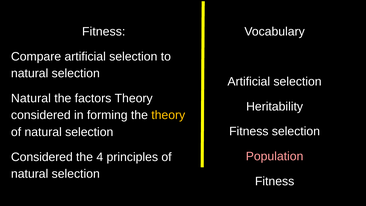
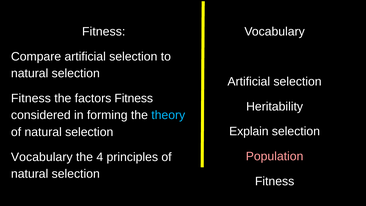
Natural: Natural -> Fitness (31, 98)
factors Theory: Theory -> Fitness (134, 98)
theory colour: yellow -> light blue (168, 115)
Fitness: Fitness -> Explain (249, 131)
Considered: Considered -> Vocabulary (42, 157)
